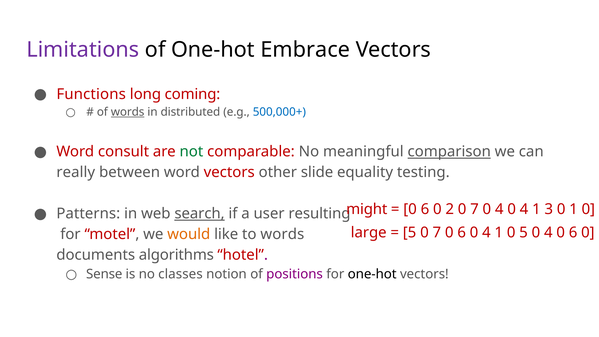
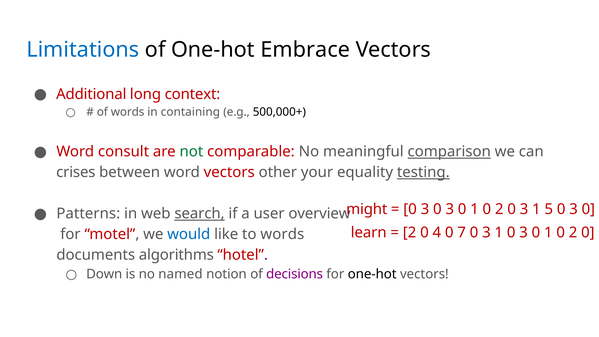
Limitations colour: purple -> blue (83, 50)
Functions: Functions -> Additional (91, 94)
coming: coming -> context (192, 94)
words underline: present -> none (128, 112)
distributed: distributed -> containing (190, 112)
500,000+ colour: blue -> black (279, 112)
really: really -> crises (76, 172)
slide: slide -> your (317, 172)
testing underline: none -> present (423, 172)
6: 6 -> 3 (425, 209)
2: 2 -> 3 (450, 209)
7: 7 -> 1 (474, 209)
4: 4 -> 2 (499, 209)
4: 4 -> 3 (524, 209)
3: 3 -> 5 (549, 209)
1: 1 -> 3 (574, 209)
resulting: resulting -> overview (320, 214)
large: large -> learn (369, 232)
5: 5 -> 2 (410, 232)
7: 7 -> 4 (437, 232)
6: 6 -> 7 (462, 232)
4: 4 -> 3 (486, 232)
1 0 5: 5 -> 3 (524, 232)
4: 4 -> 1 (548, 232)
6: 6 -> 2 (573, 232)
would colour: orange -> blue (189, 234)
Sense: Sense -> Down (104, 274)
classes: classes -> named (180, 274)
positions: positions -> decisions (295, 274)
